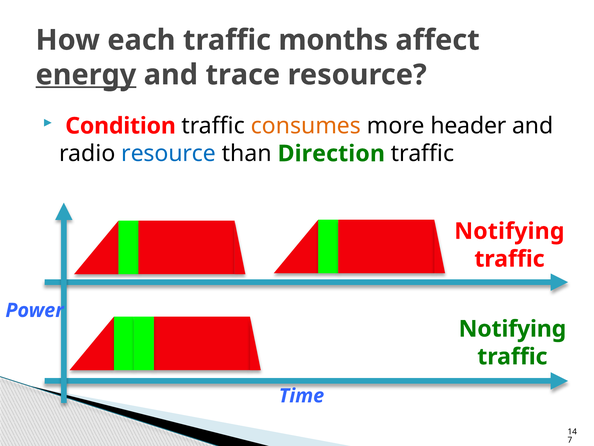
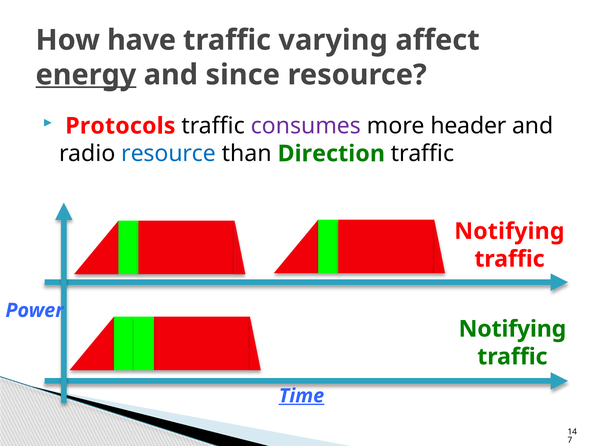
each: each -> have (142, 40)
months: months -> varying (333, 40)
trace: trace -> since (243, 75)
Condition: Condition -> Protocols (120, 126)
consumes colour: orange -> purple (306, 126)
Time underline: none -> present (301, 395)
